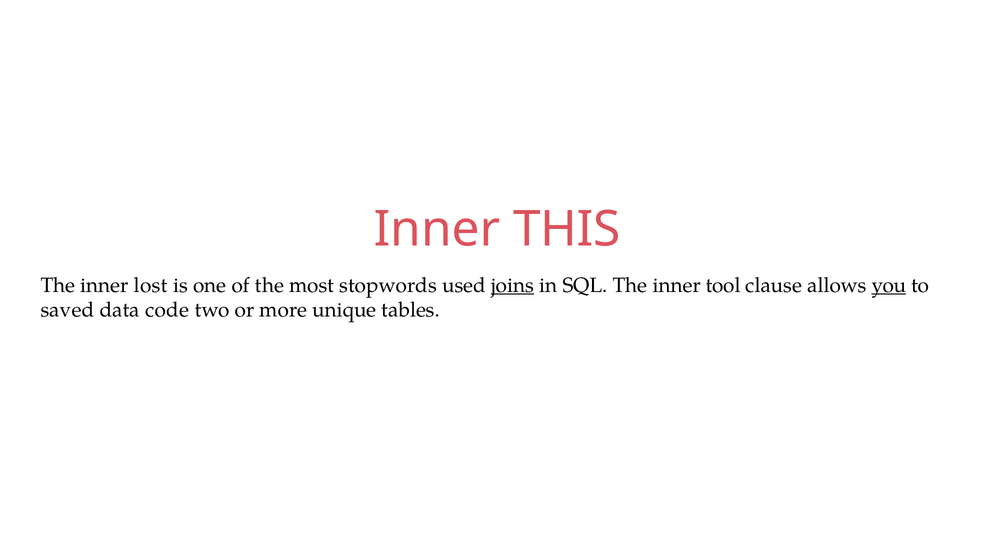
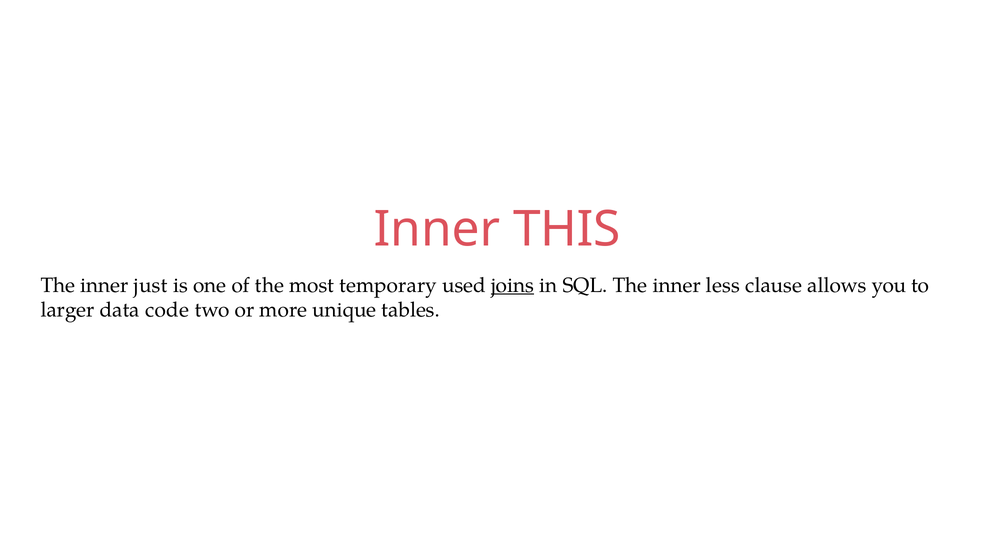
lost: lost -> just (151, 285)
stopwords: stopwords -> temporary (388, 285)
tool: tool -> less (723, 285)
you underline: present -> none (889, 285)
saved: saved -> larger (68, 310)
